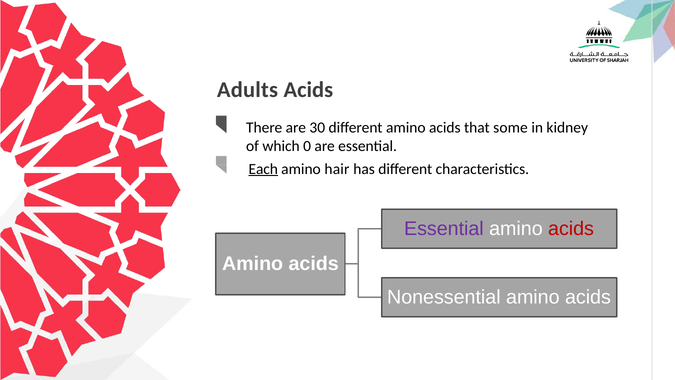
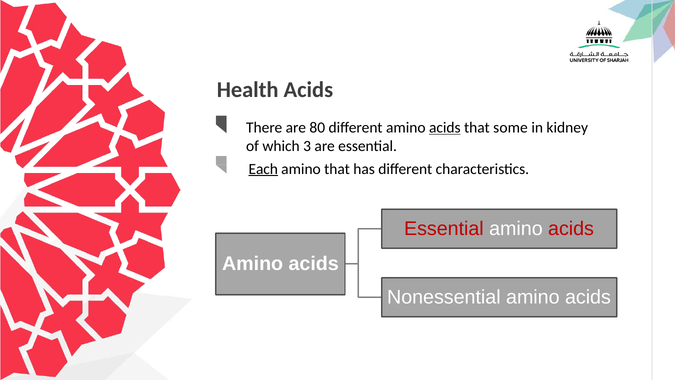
Adults: Adults -> Health (248, 90)
30: 30 -> 80 (317, 127)
acids underline: none -> present (445, 127)
0: 0 -> 3 (307, 146)
amino hair: hair -> that (337, 169)
Essential colour: purple -> red (444, 228)
